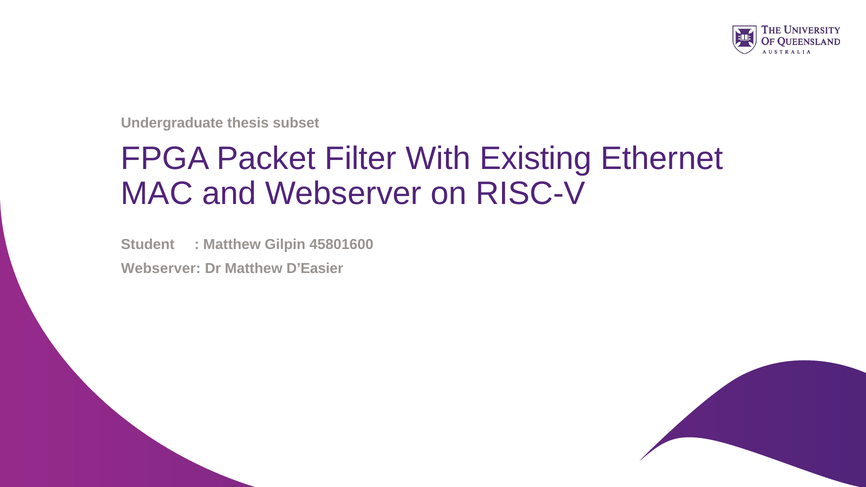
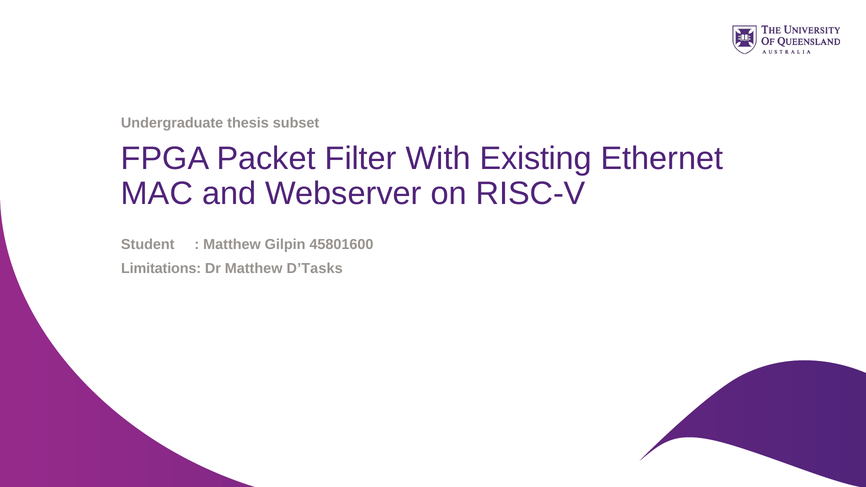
Webserver: Webserver -> Limitations (161, 269)
D’Easier: D’Easier -> D’Tasks (315, 269)
